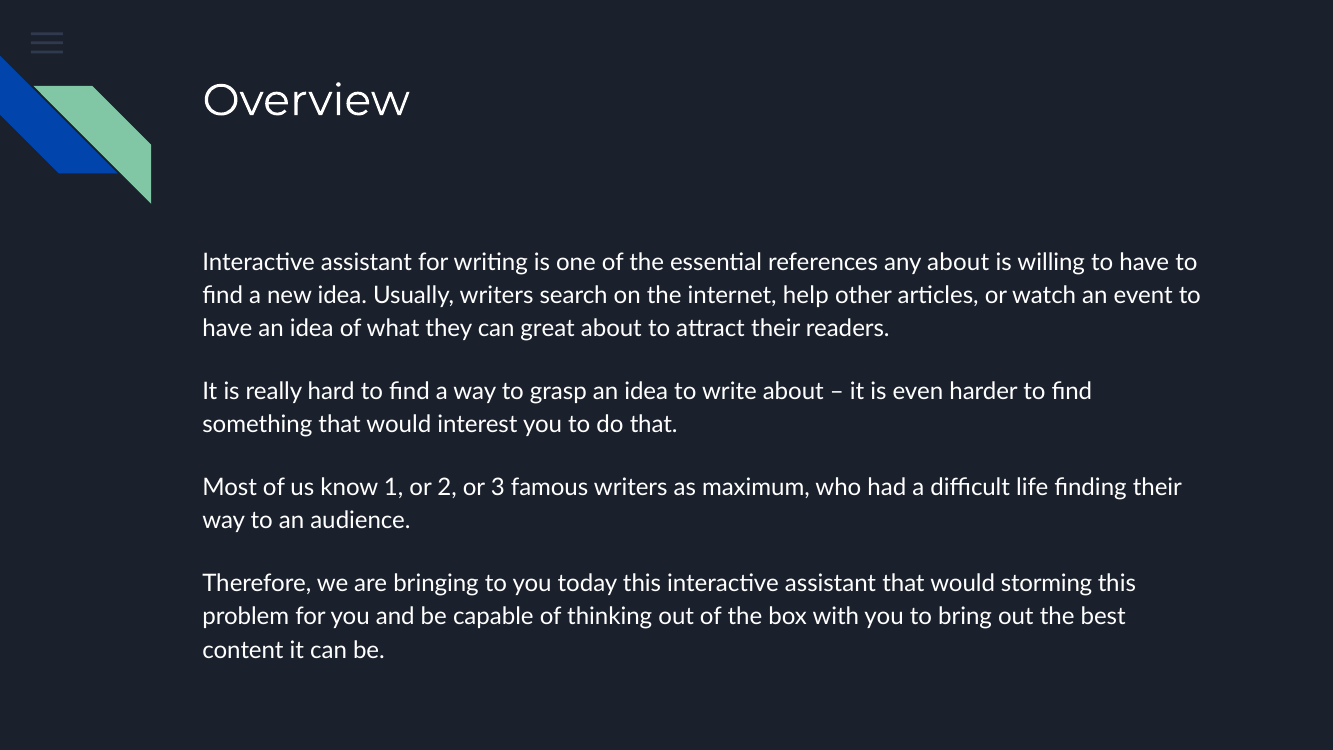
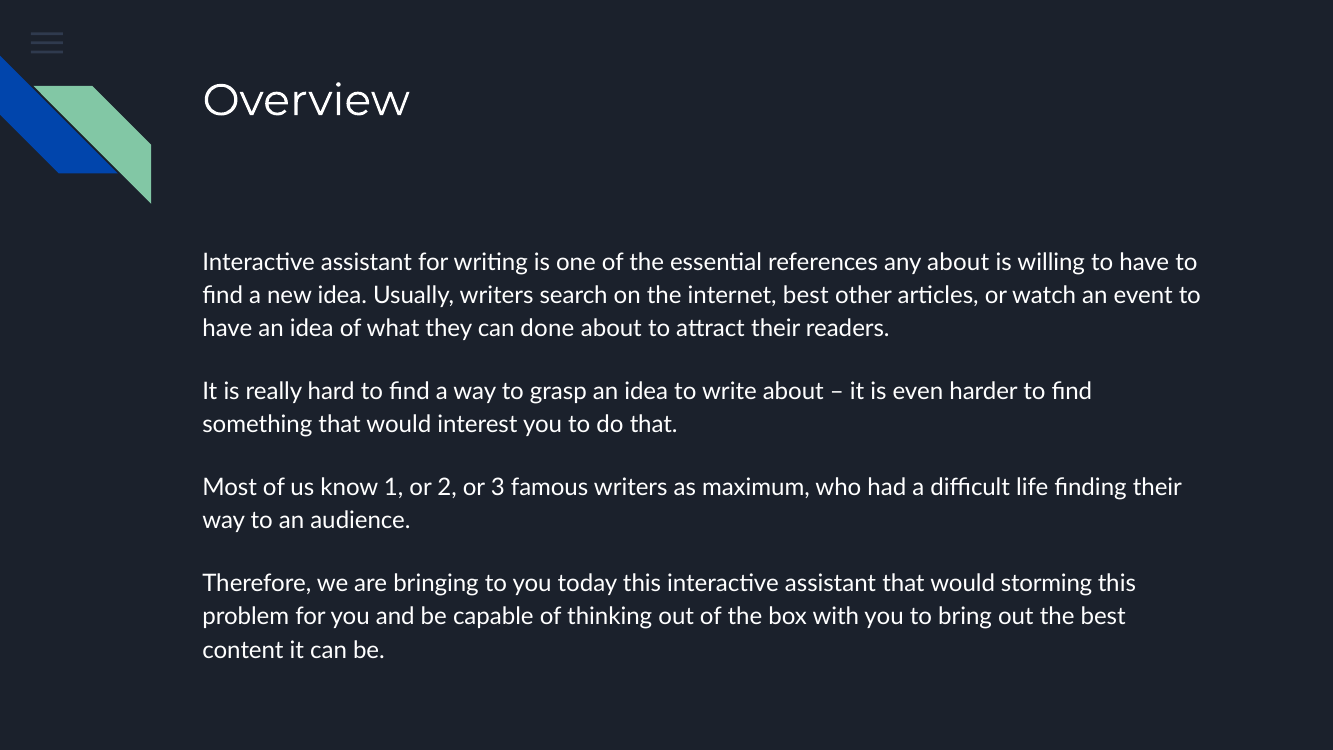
internet help: help -> best (806, 295)
great: great -> done (547, 329)
